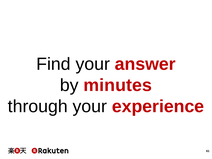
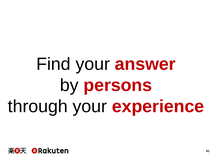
minutes: minutes -> persons (118, 85)
